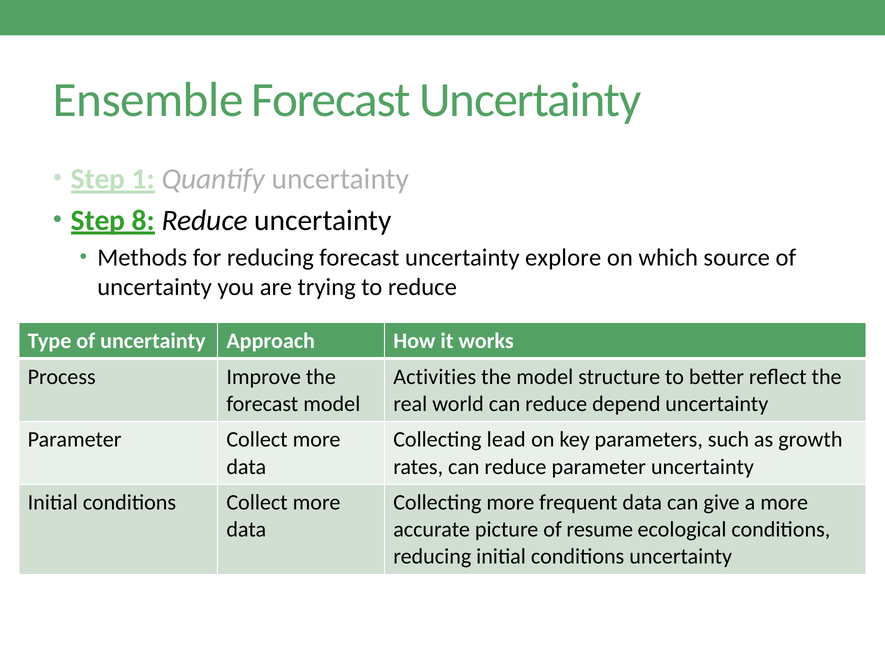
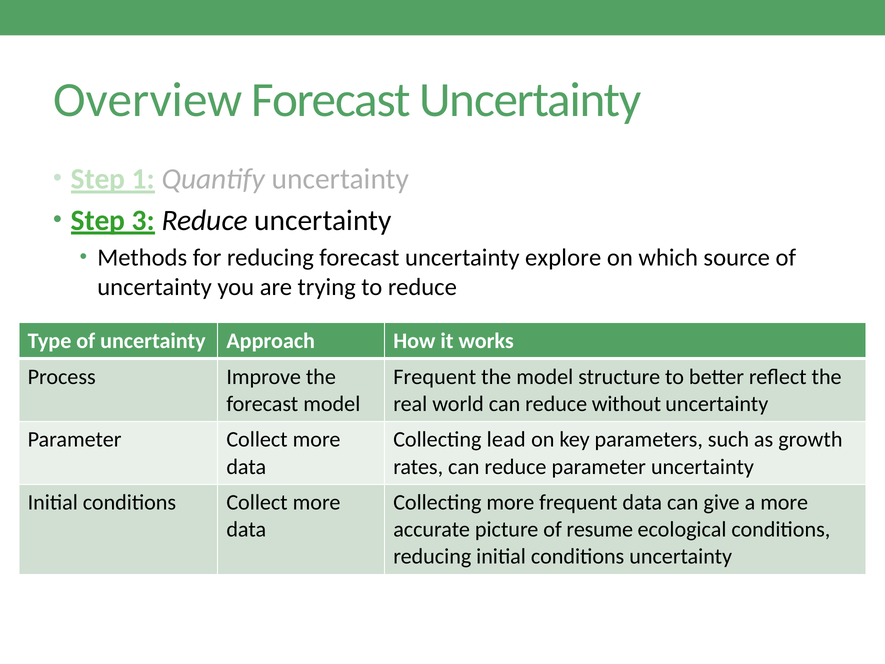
Ensemble: Ensemble -> Overview (148, 100)
8: 8 -> 3 (143, 220)
Activities: Activities -> Frequent (435, 377)
depend: depend -> without (626, 404)
